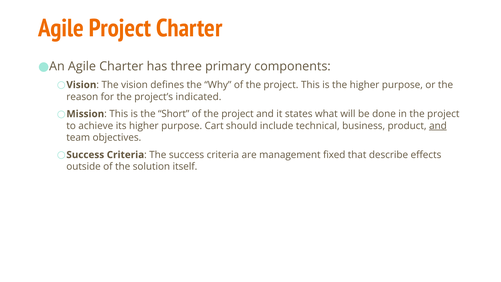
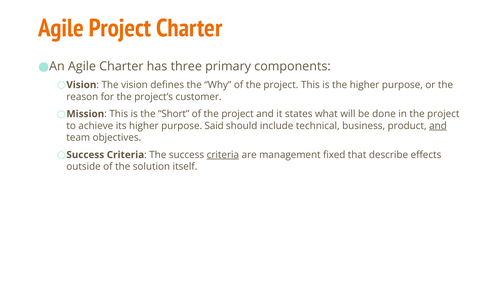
indicated: indicated -> customer (199, 97)
Cart: Cart -> Said (214, 126)
criteria underline: none -> present (223, 155)
